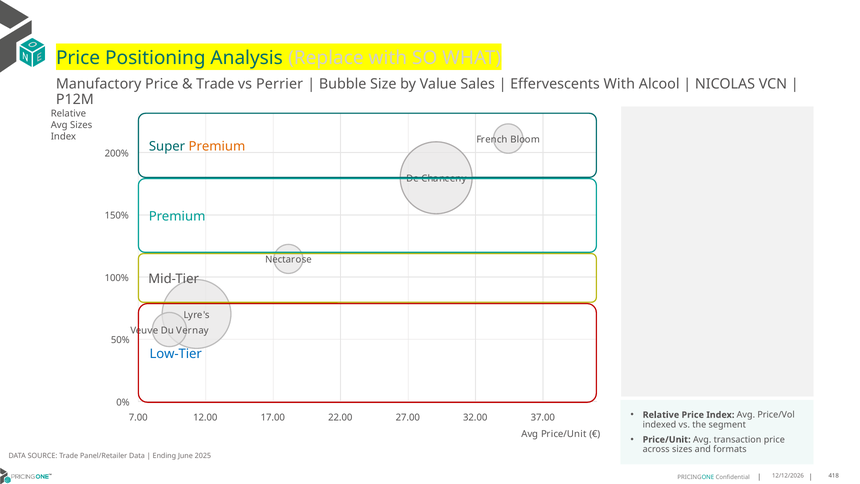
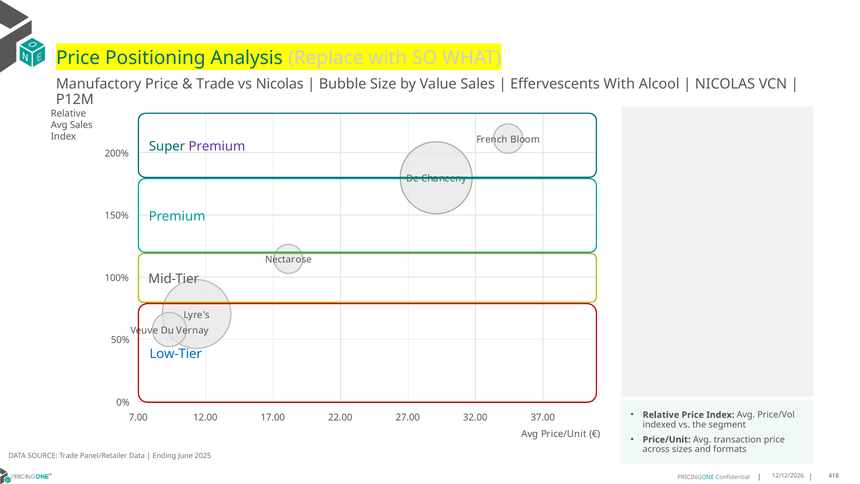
vs Perrier: Perrier -> Nicolas (280, 84)
Avg Sizes: Sizes -> Sales (81, 125)
Premium colour: orange -> purple (217, 146)
